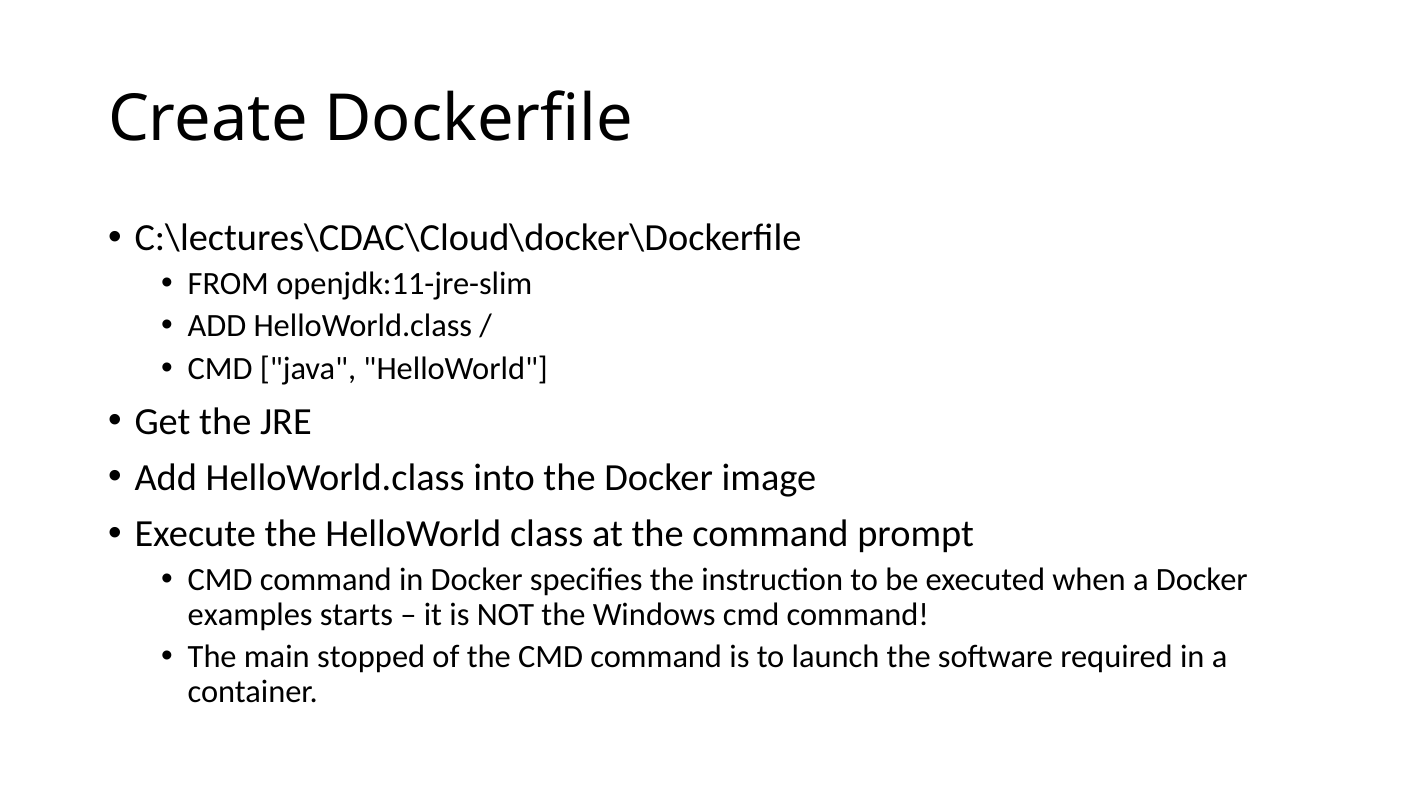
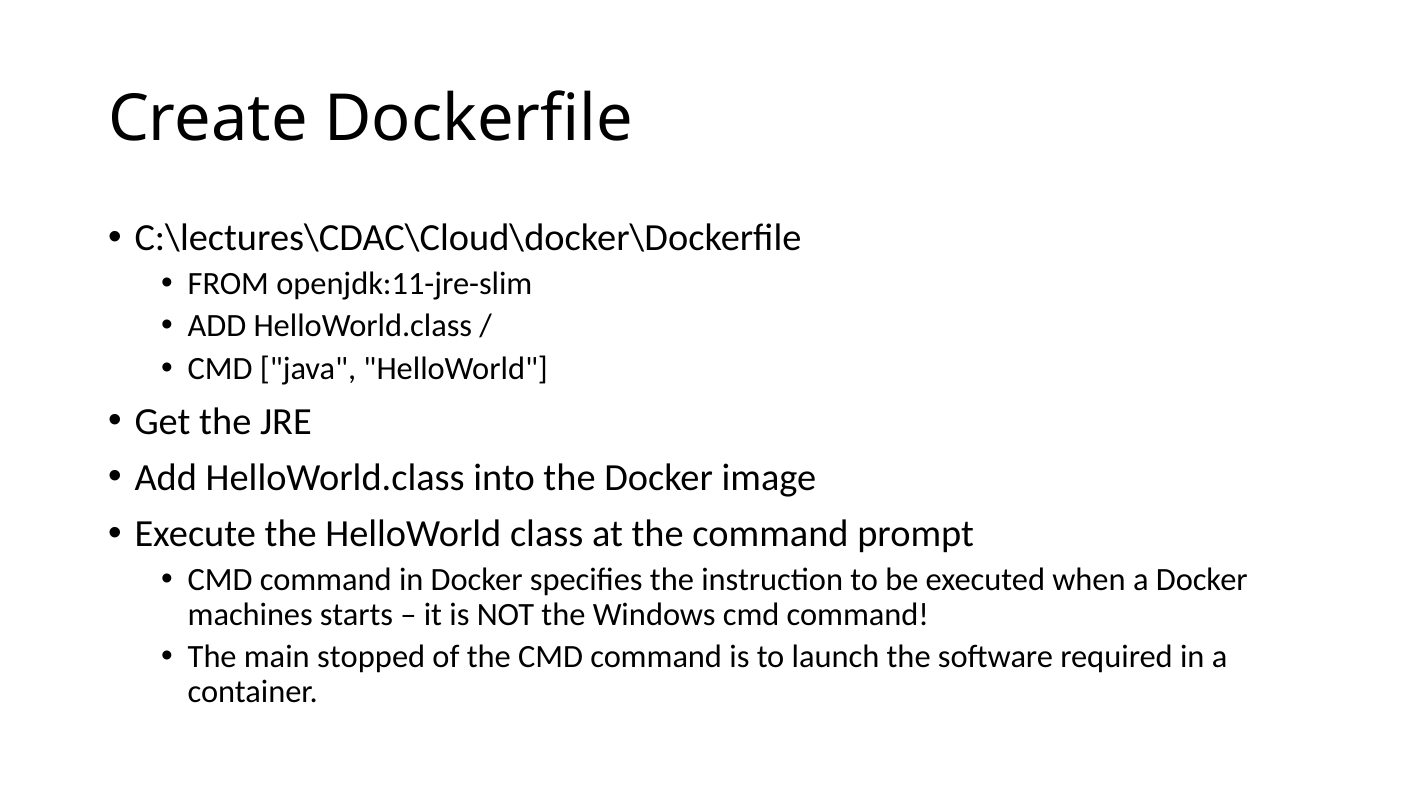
examples: examples -> machines (250, 615)
